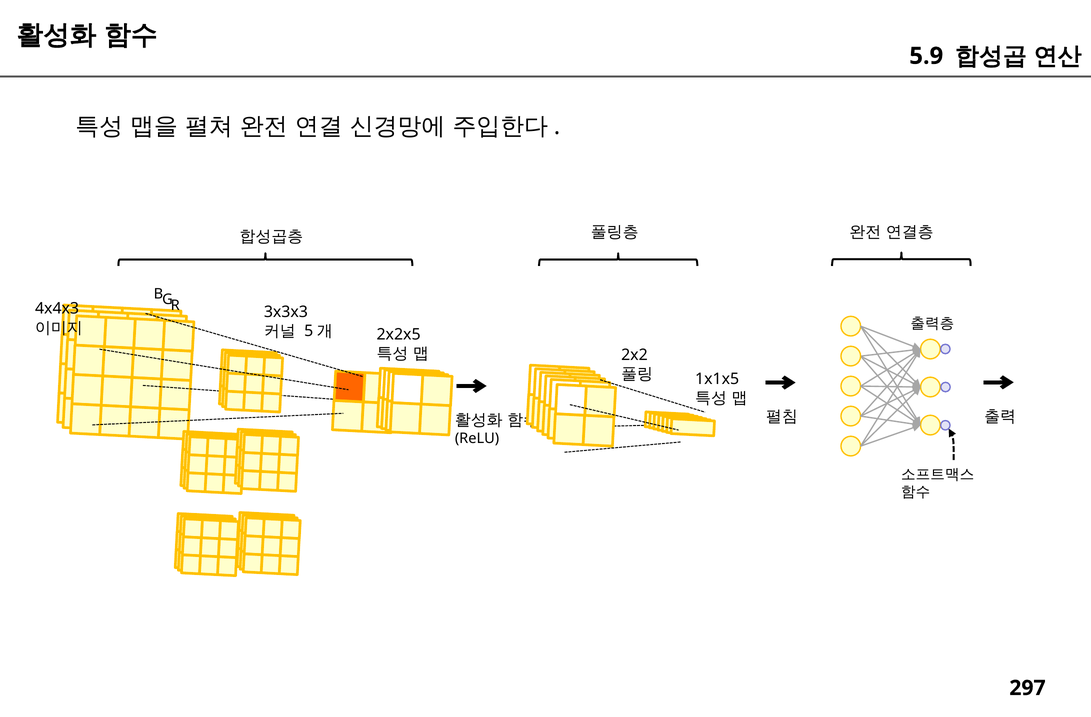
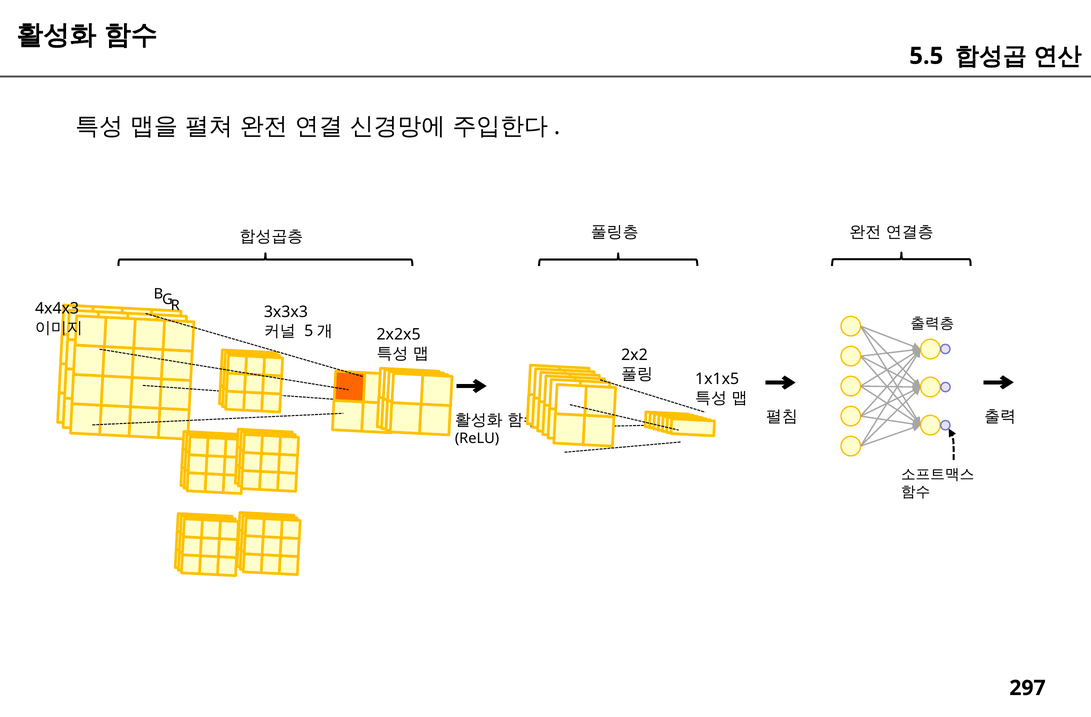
5.9: 5.9 -> 5.5 (926, 56)
